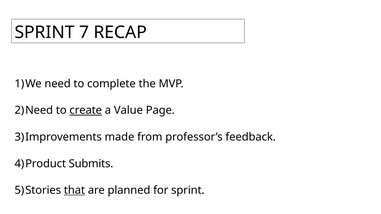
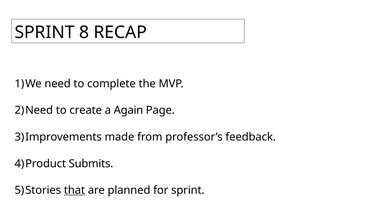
7: 7 -> 8 (84, 32)
create underline: present -> none (86, 110)
Value: Value -> Again (128, 110)
